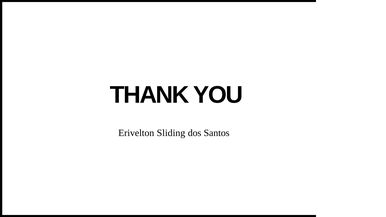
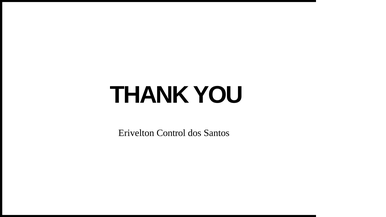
Sliding: Sliding -> Control (171, 133)
